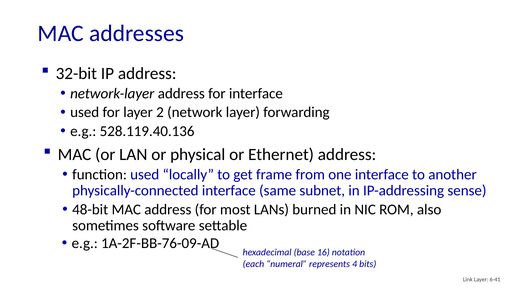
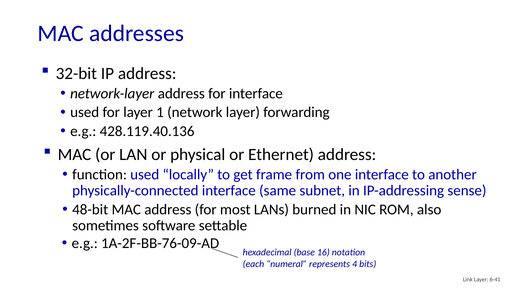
2: 2 -> 1 (160, 112)
528.119.40.136: 528.119.40.136 -> 428.119.40.136 (147, 131)
